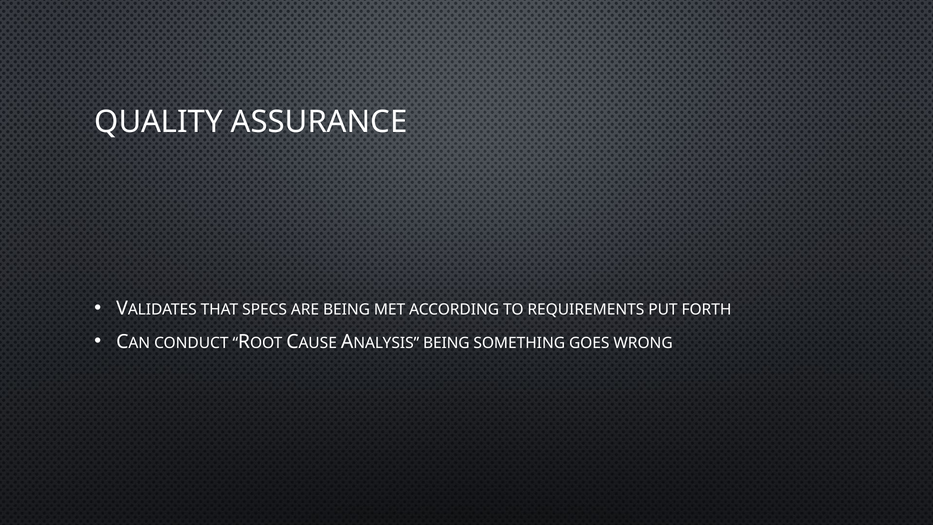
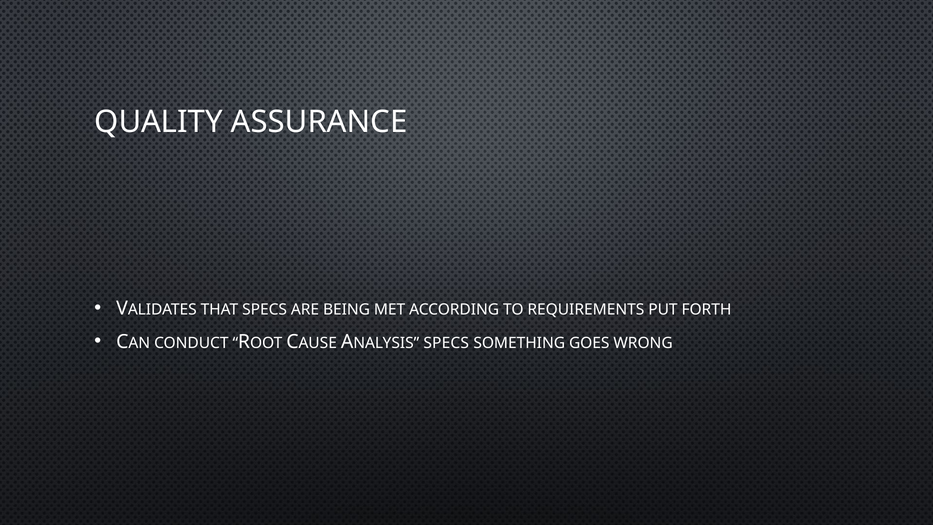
BEING: BEING -> SPECS (446, 343)
